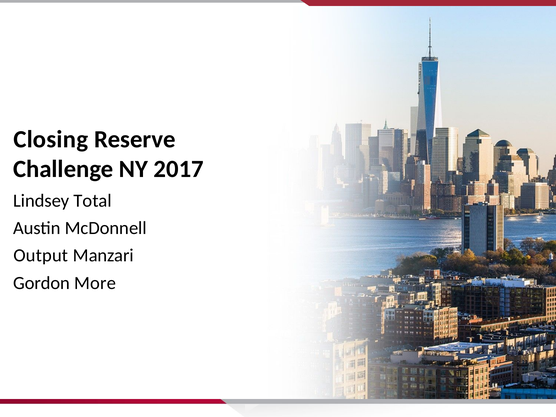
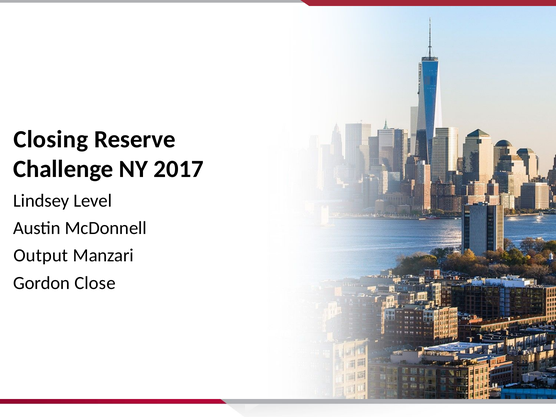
Total: Total -> Level (93, 201)
More: More -> Close (95, 283)
